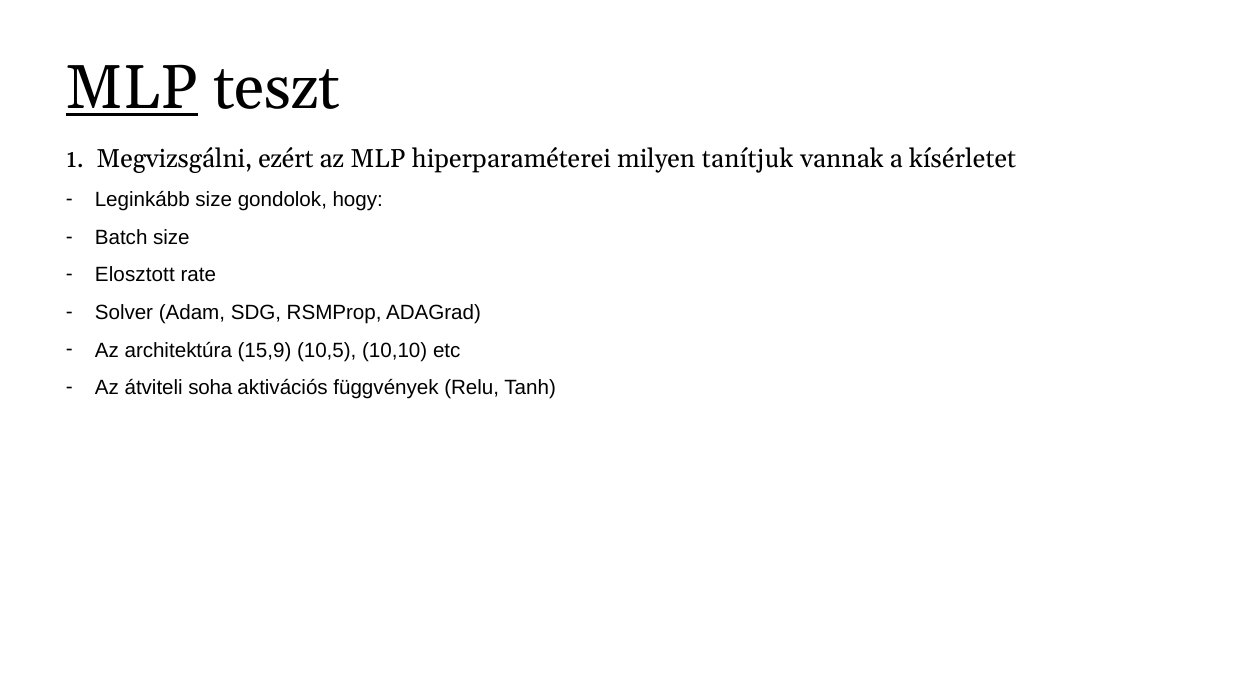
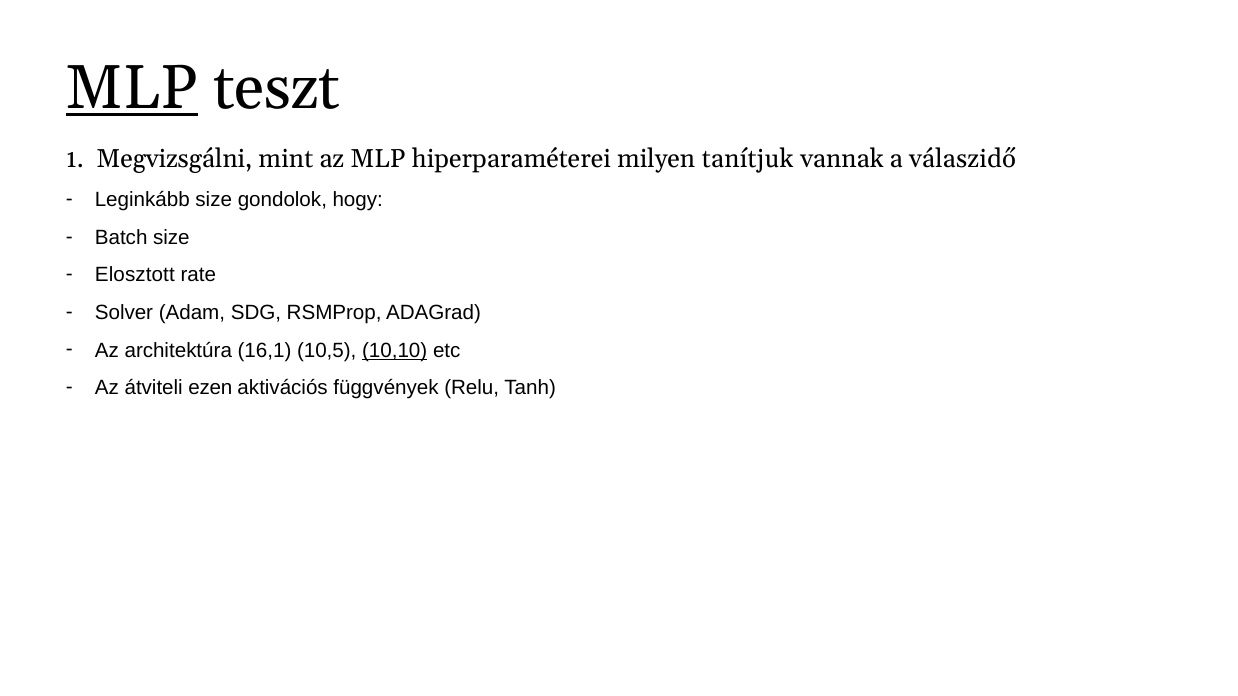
ezért: ezért -> mint (286, 160)
kísérletet: kísérletet -> válaszidő (963, 160)
15,9: 15,9 -> 16,1 (264, 351)
10,10 underline: none -> present (395, 351)
soha: soha -> ezen (210, 388)
